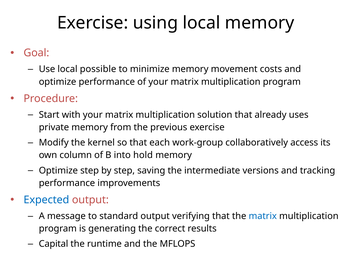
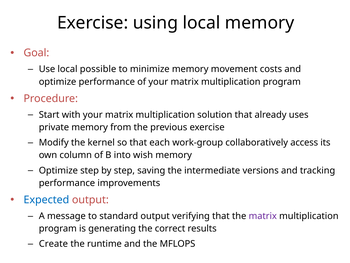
hold: hold -> wish (143, 155)
matrix colour: blue -> purple (263, 216)
Capital: Capital -> Create (53, 243)
